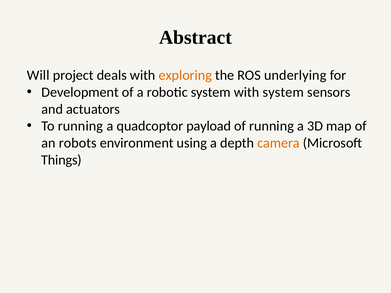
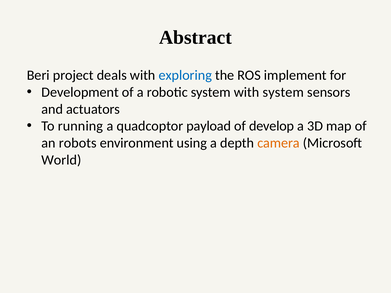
Will: Will -> Beri (38, 75)
exploring colour: orange -> blue (185, 75)
underlying: underlying -> implement (295, 75)
of running: running -> develop (272, 126)
Things: Things -> World (61, 160)
